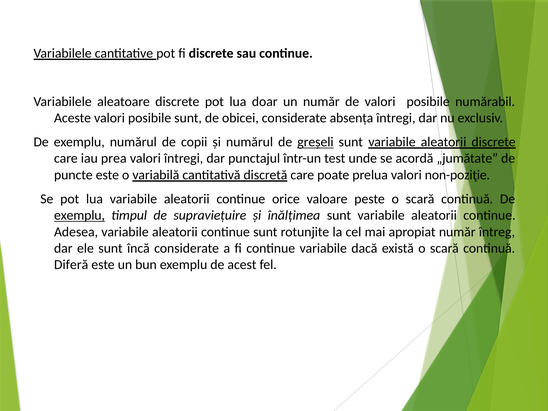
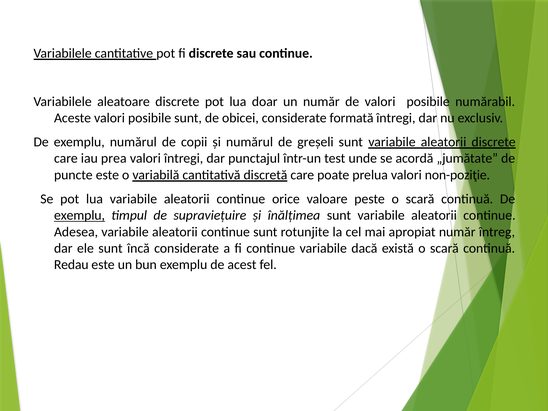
absența: absența -> formată (352, 118)
greșeli underline: present -> none (315, 142)
Diferă: Diferă -> Redau (71, 265)
